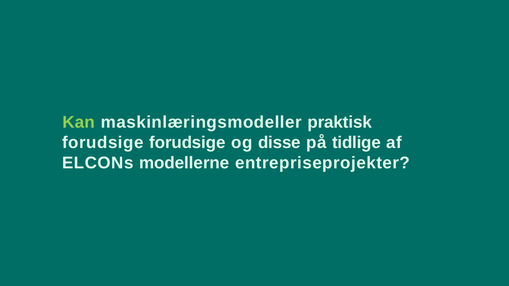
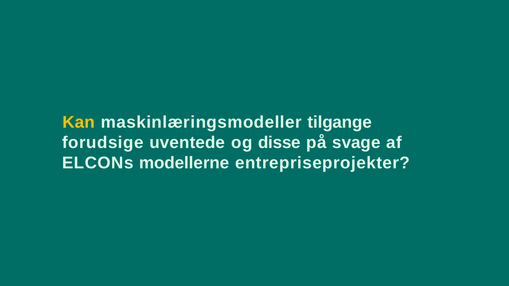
Kan colour: light green -> yellow (79, 122)
praktisk: praktisk -> tilgange (340, 122)
forudsige forudsige: forudsige -> uventede (187, 143)
tidlige: tidlige -> svage (356, 143)
